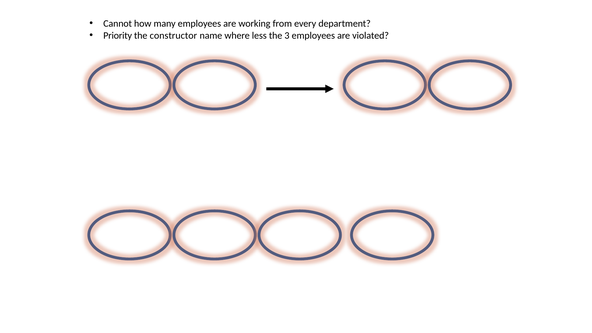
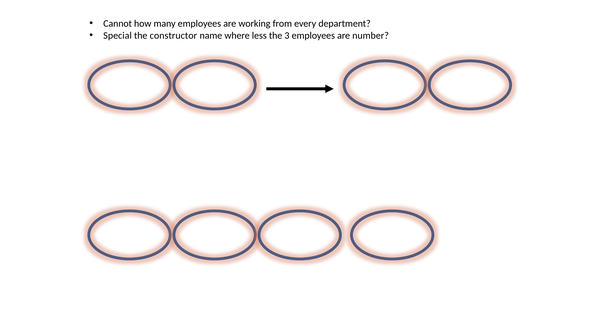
Priority: Priority -> Special (118, 35)
violated: violated -> number (371, 35)
